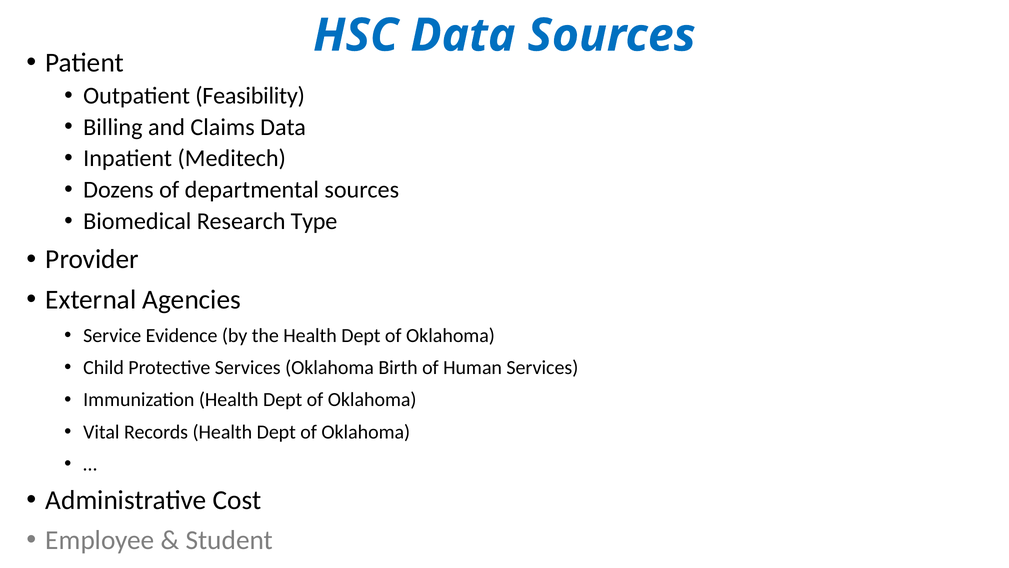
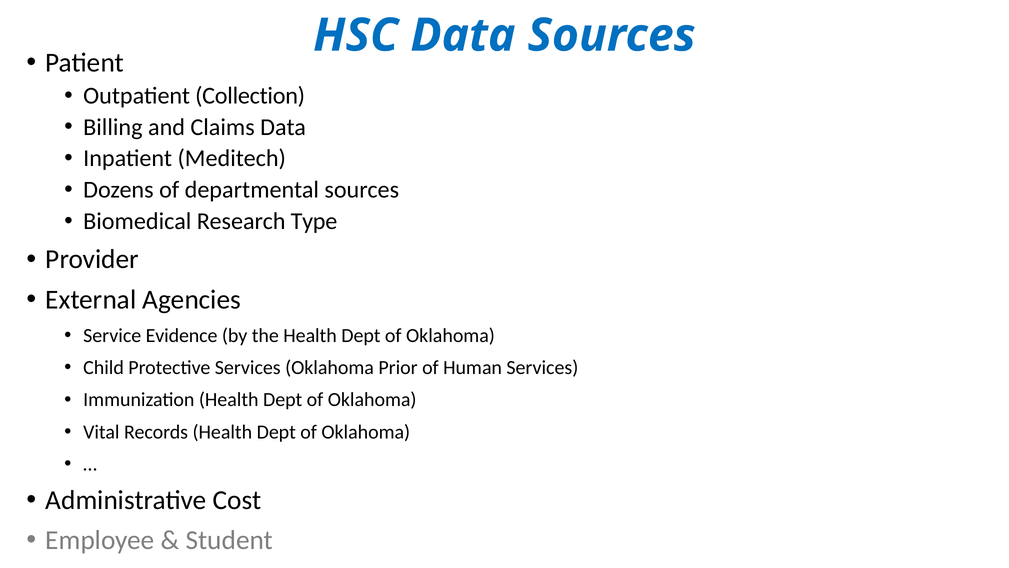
Feasibility: Feasibility -> Collection (250, 96)
Birth: Birth -> Prior (398, 367)
